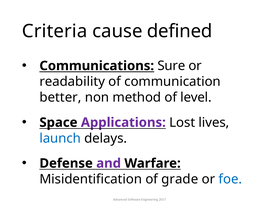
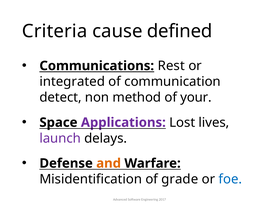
Sure: Sure -> Rest (171, 66)
readability: readability -> integrated (72, 82)
better: better -> detect (60, 98)
level: level -> your (196, 98)
launch colour: blue -> purple (60, 138)
and colour: purple -> orange (109, 164)
